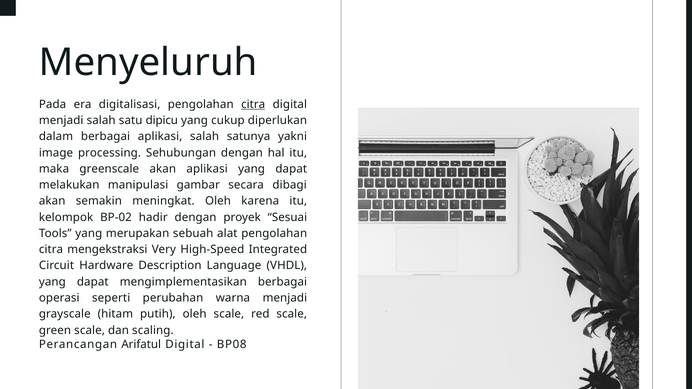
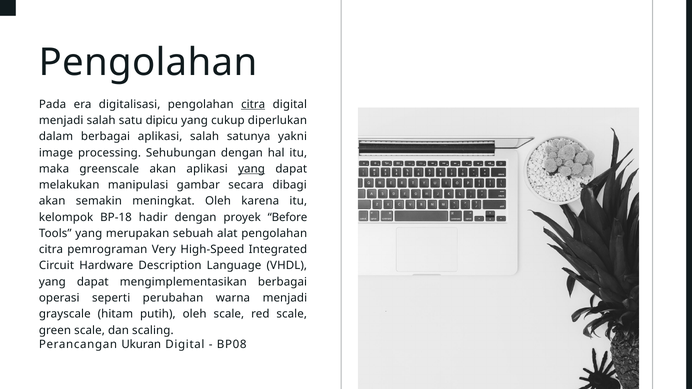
Menyeluruh: Menyeluruh -> Pengolahan (148, 63)
yang underline: none -> present (252, 169)
BP-02: BP-02 -> BP-18 (116, 217)
Sesuai: Sesuai -> Before (288, 217)
mengekstraksi: mengekstraksi -> pemrograman (107, 250)
Arifatul: Arifatul -> Ukuran (141, 345)
